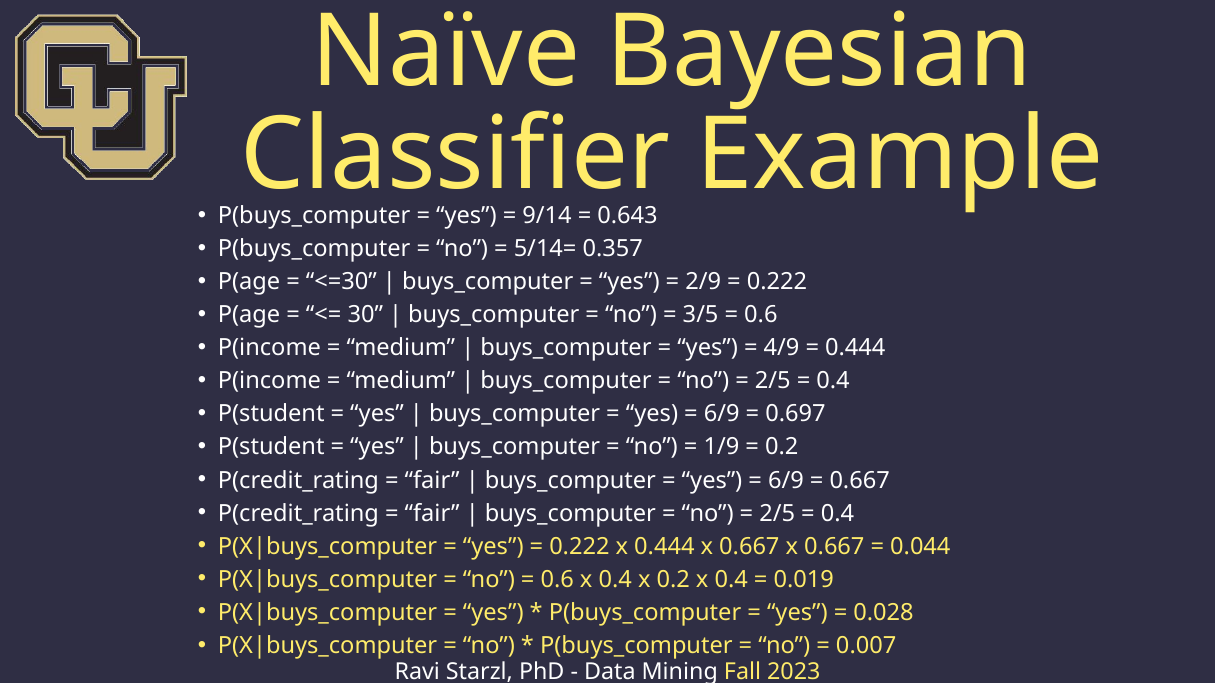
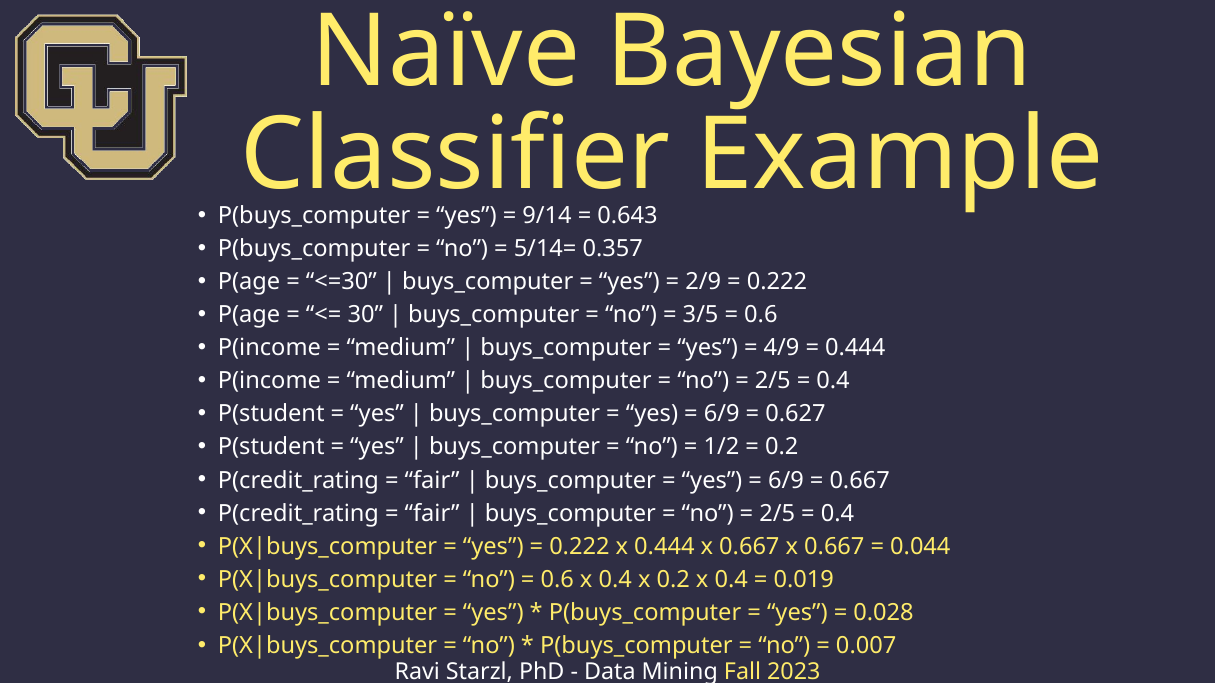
0.697: 0.697 -> 0.627 (795, 414)
1/9: 1/9 -> 1/2 (721, 447)
